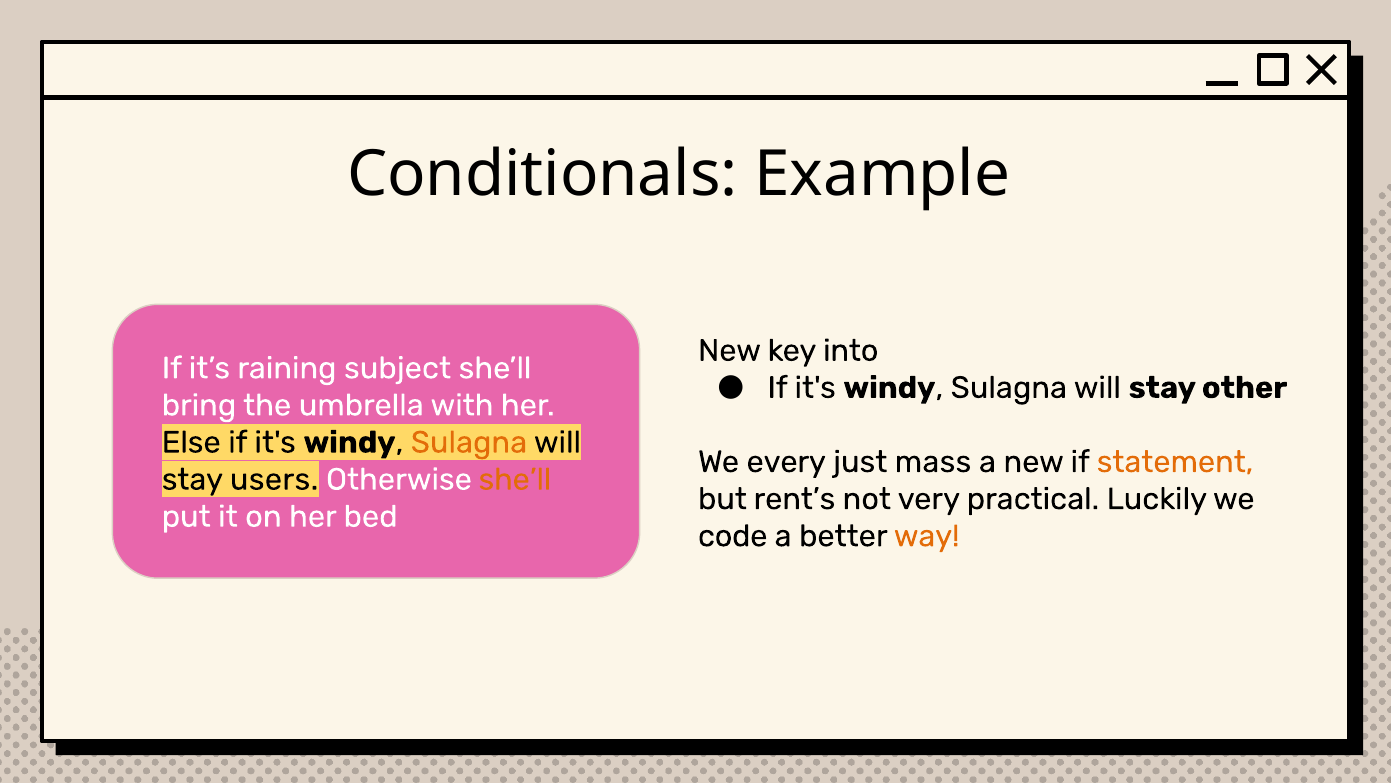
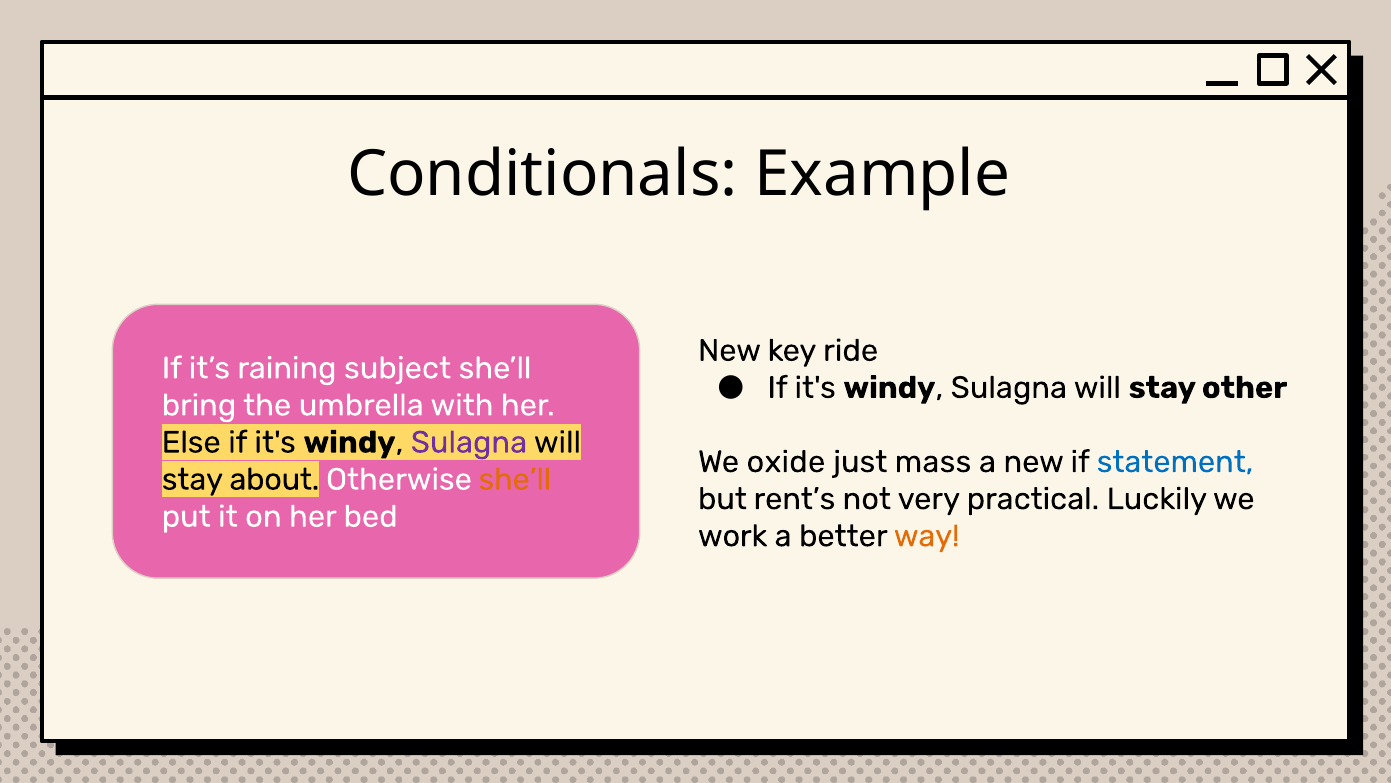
into: into -> ride (851, 350)
Sulagna colour: orange -> purple (469, 442)
every: every -> oxide (786, 462)
statement colour: orange -> blue (1175, 462)
users: users -> about (274, 479)
code: code -> work (733, 536)
